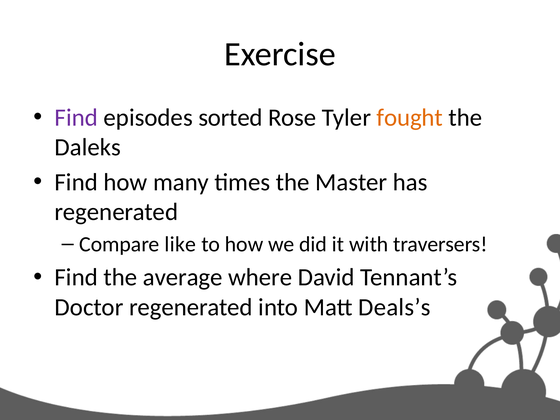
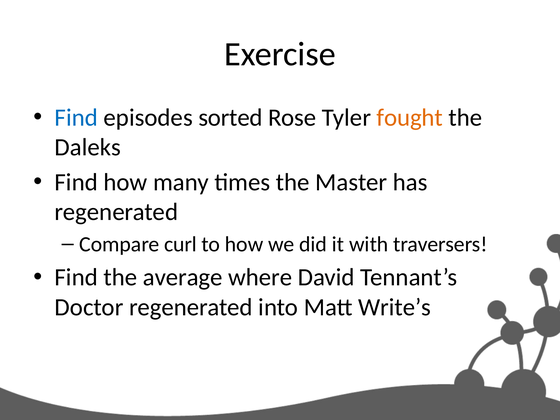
Find colour: purple -> blue (76, 117)
like: like -> curl (181, 244)
Deals’s: Deals’s -> Write’s (395, 307)
